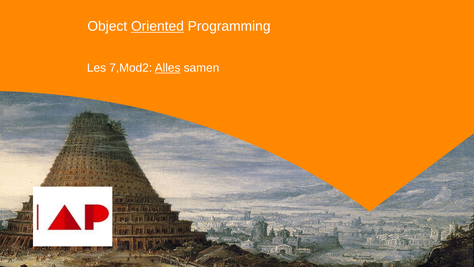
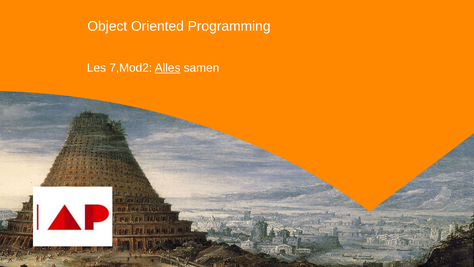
Oriented underline: present -> none (157, 26)
